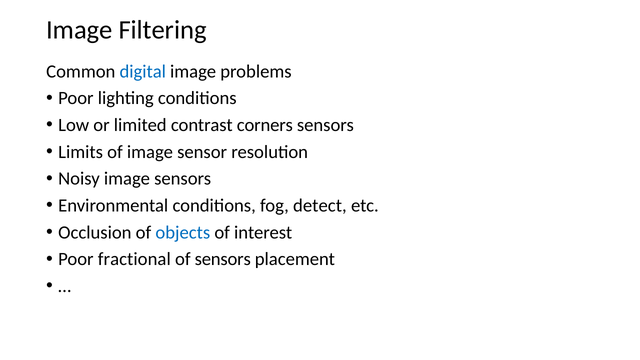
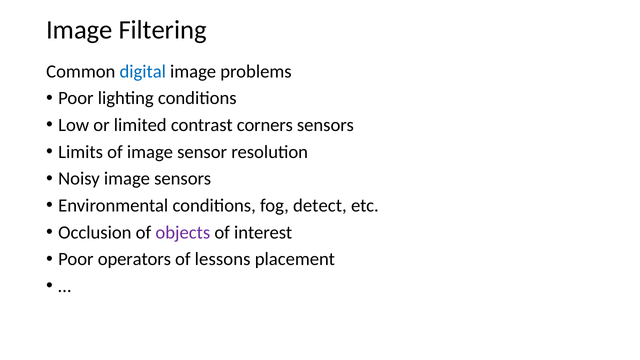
objects colour: blue -> purple (183, 232)
fractional: fractional -> operators (134, 259)
of sensors: sensors -> lessons (223, 259)
